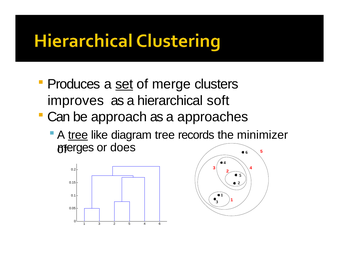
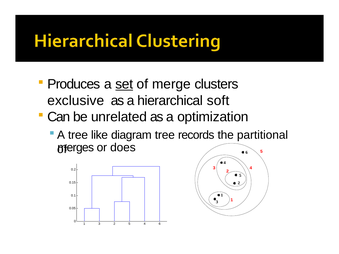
improves: improves -> exclusive (76, 101)
approach: approach -> unrelated (119, 117)
approaches: approaches -> optimization (213, 117)
tree underline: present -> none (78, 135)
minimizer: minimizer -> partitional (263, 135)
